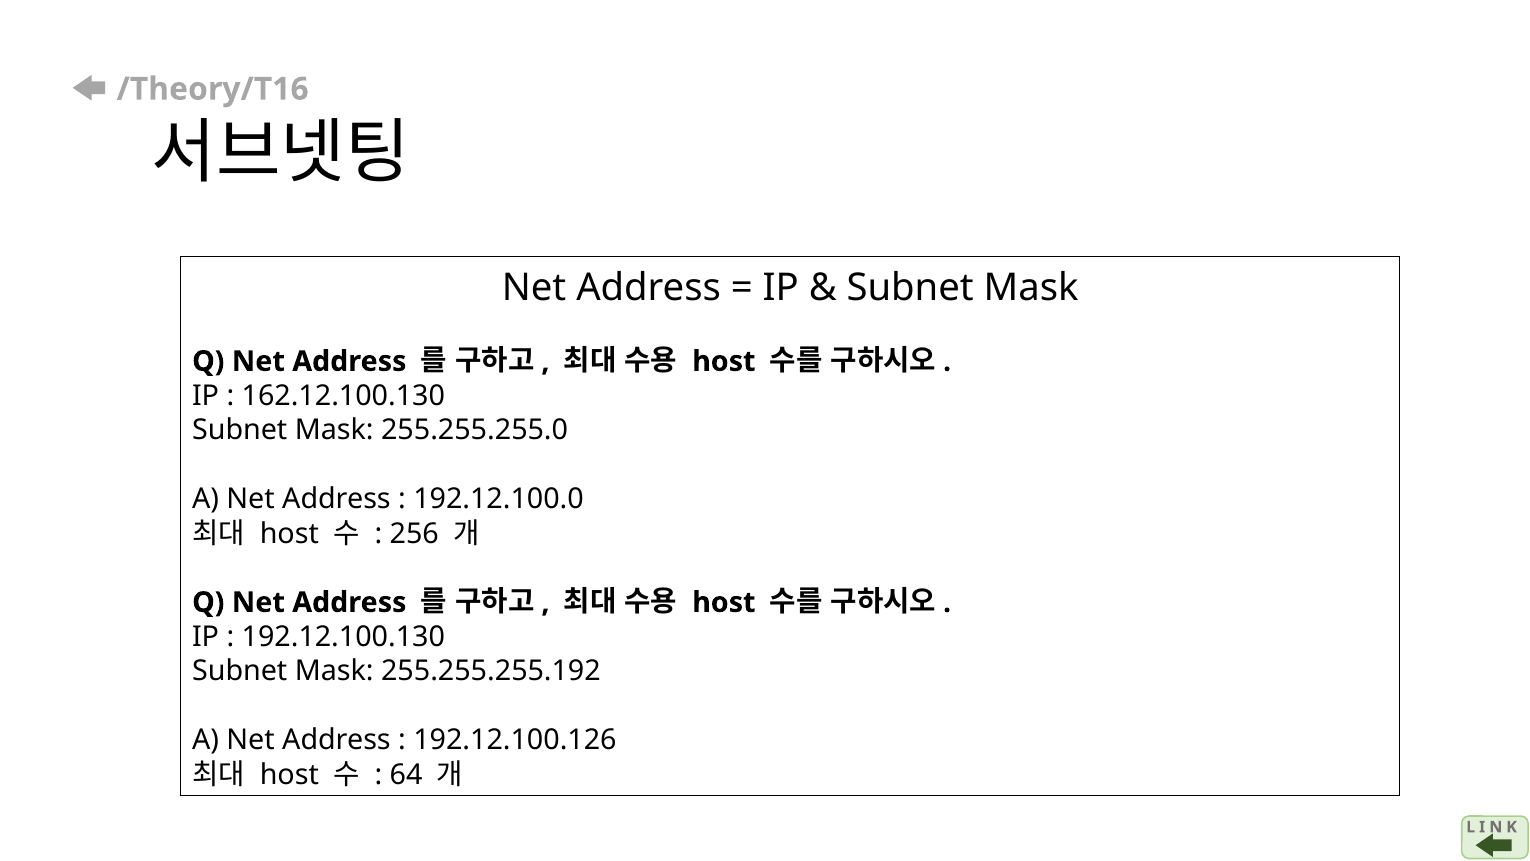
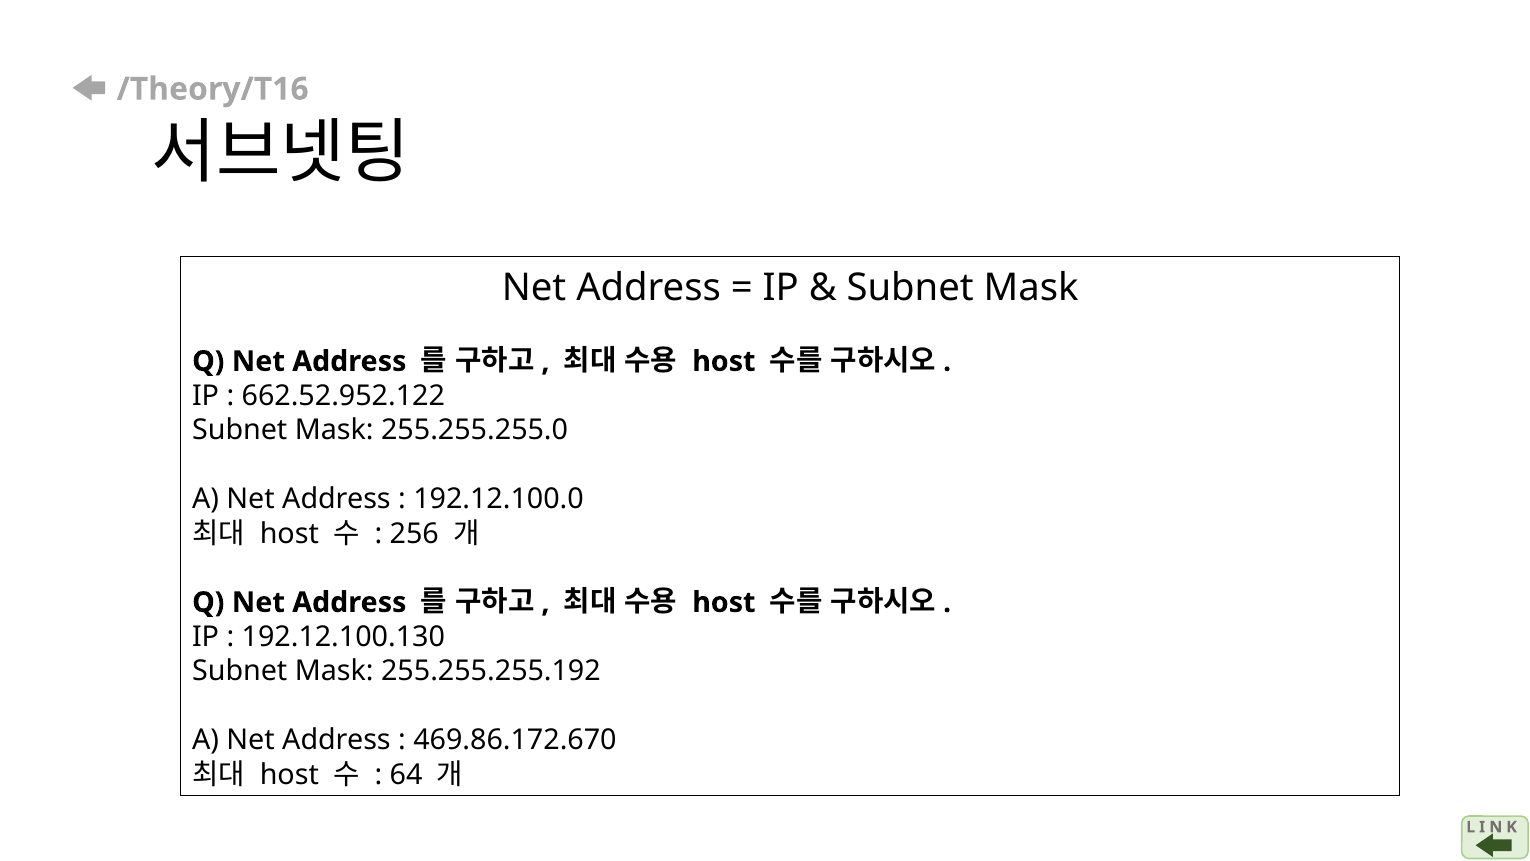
162.12.100.130: 162.12.100.130 -> 662.52.952.122 (343, 396)
192.12.100.126: 192.12.100.126 -> 469.86.172.670 (515, 740)
